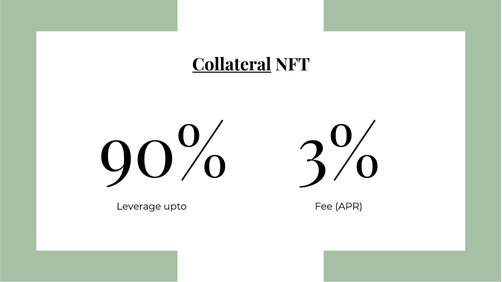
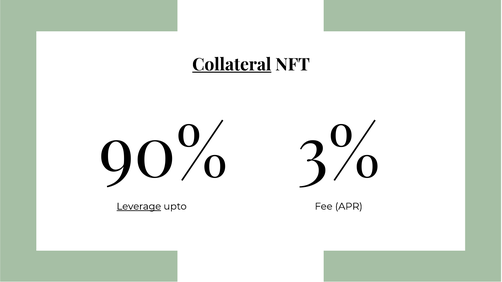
Leverage underline: none -> present (139, 207)
